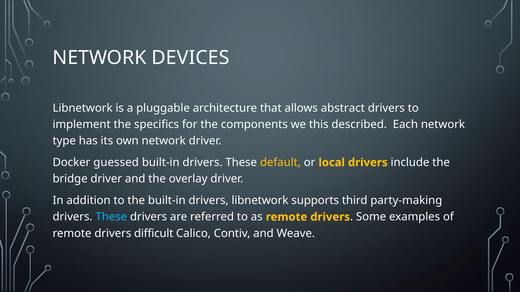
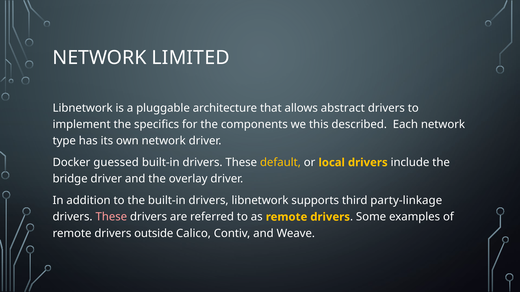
DEVICES: DEVICES -> LIMITED (191, 58)
party-making: party-making -> party-linkage (406, 201)
These colour: light blue -> pink (111, 217)
difficult: difficult -> outside (154, 234)
